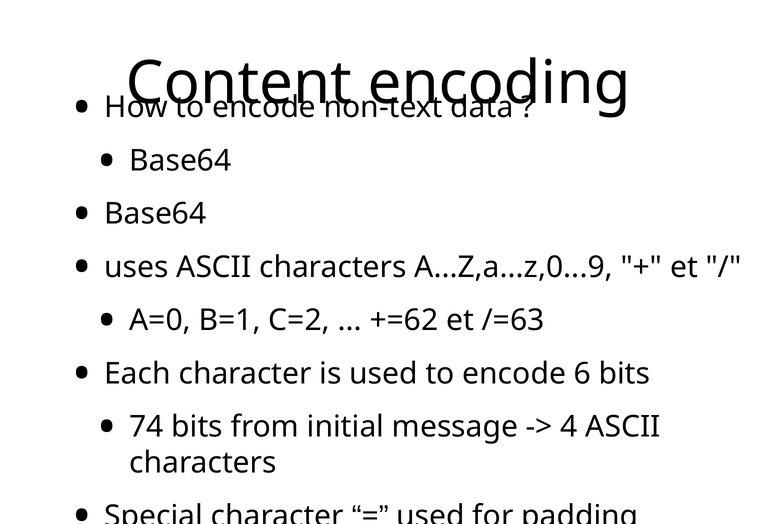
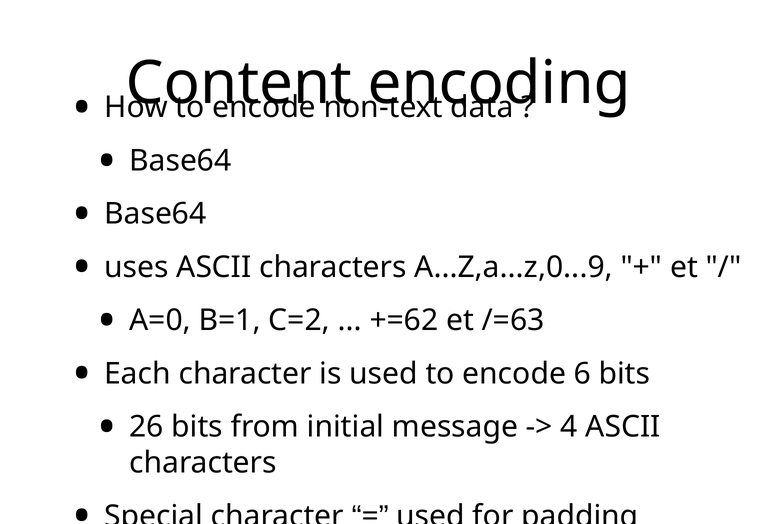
74: 74 -> 26 (146, 427)
